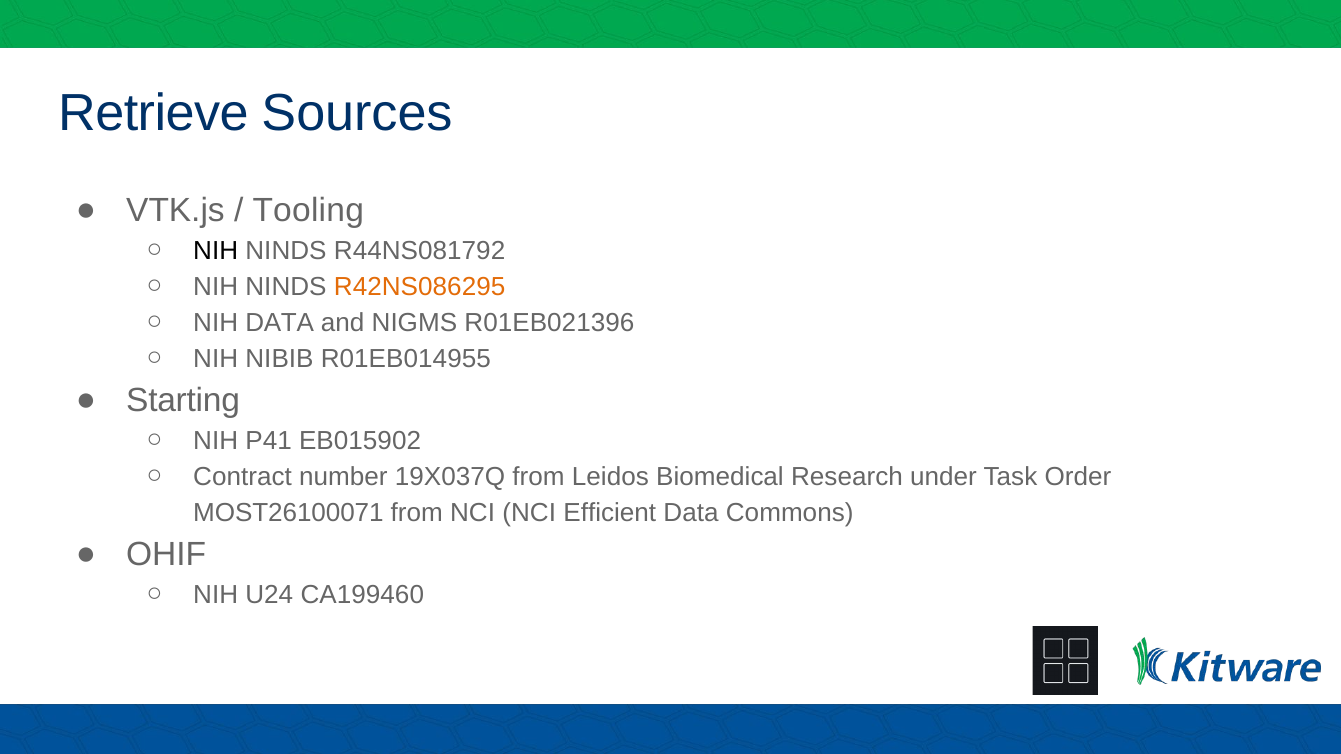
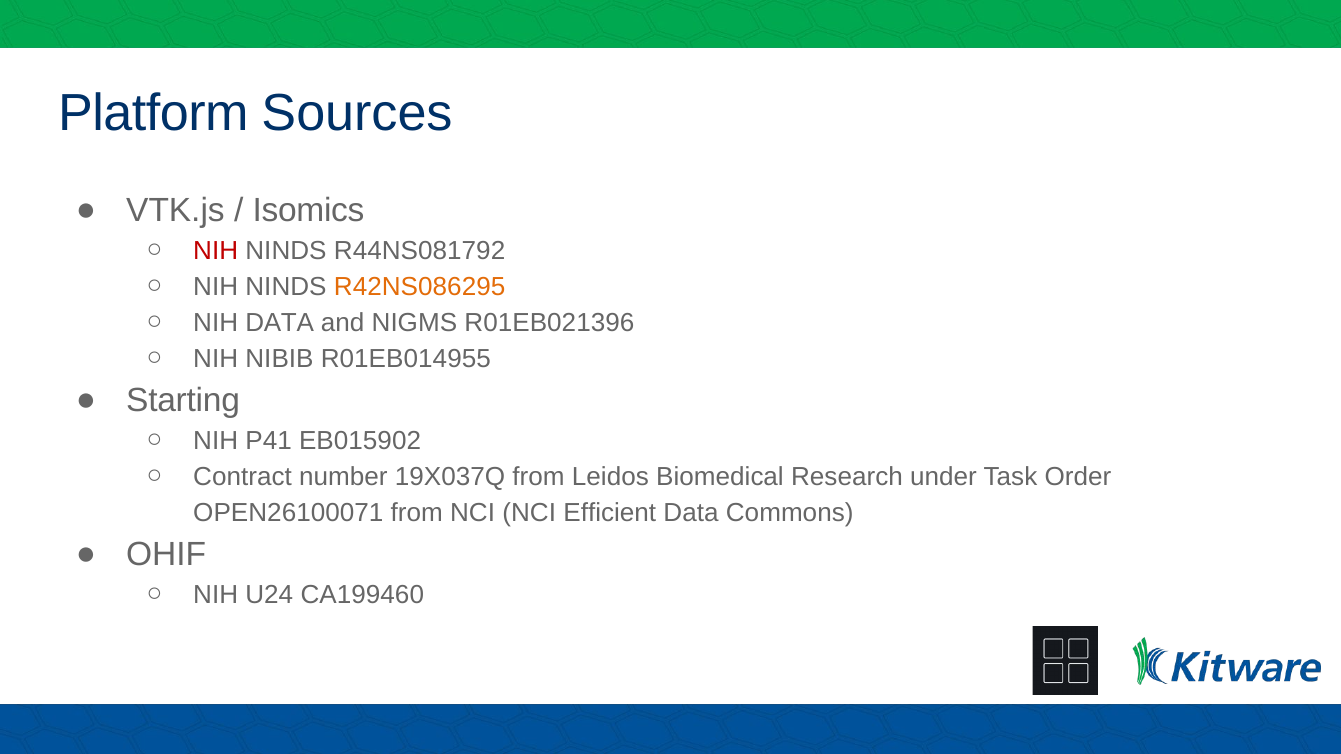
Retrieve: Retrieve -> Platform (153, 114)
Tooling: Tooling -> Isomics (309, 211)
NIH colour: black -> red (216, 251)
MOST26100071: MOST26100071 -> OPEN26100071 (288, 513)
